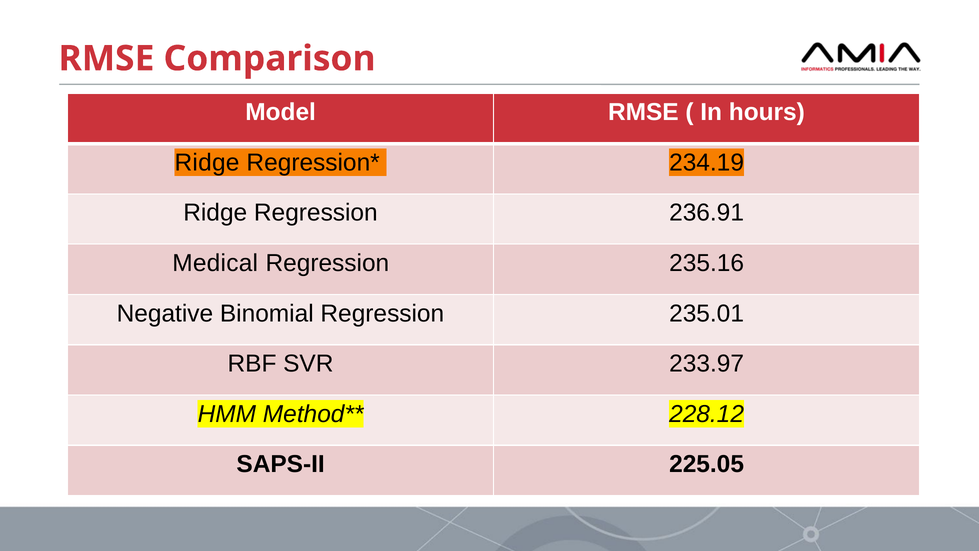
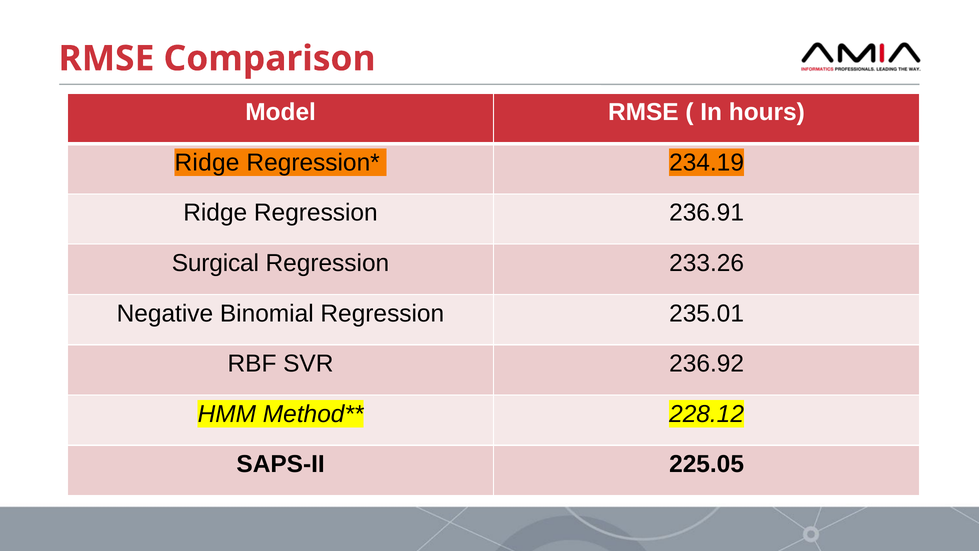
Medical: Medical -> Surgical (215, 263)
235.16: 235.16 -> 233.26 (707, 263)
233.97: 233.97 -> 236.92 (707, 364)
